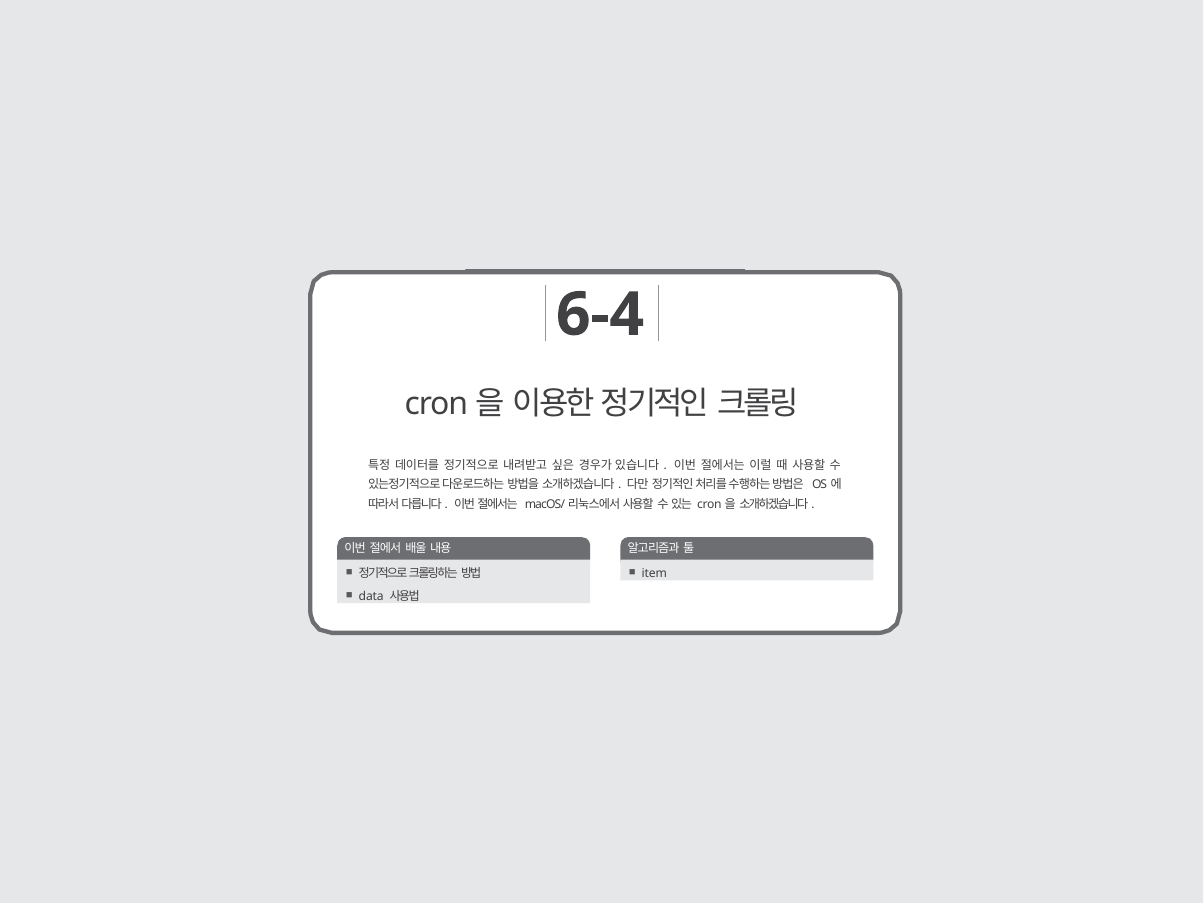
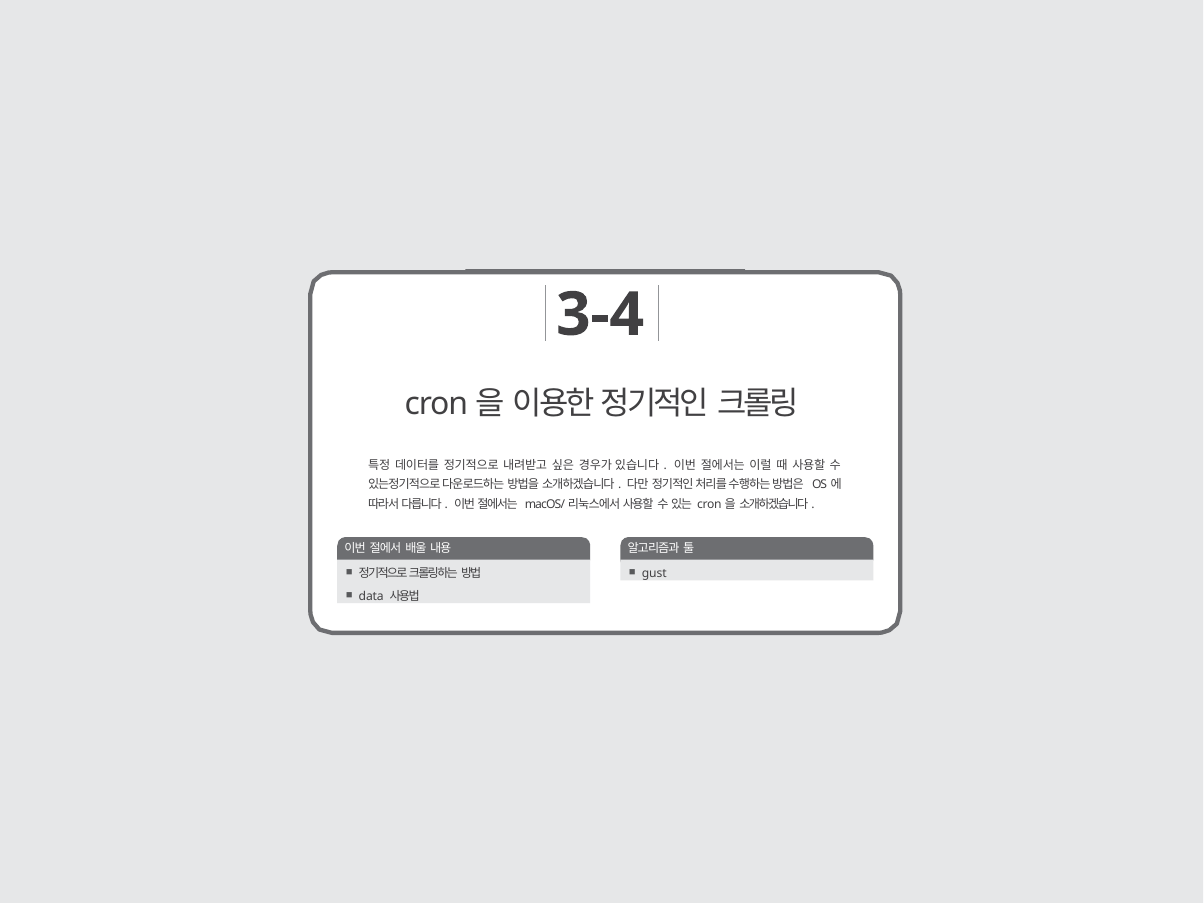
6-4: 6-4 -> 3-4 (600, 315)
item: item -> gust (654, 574)
